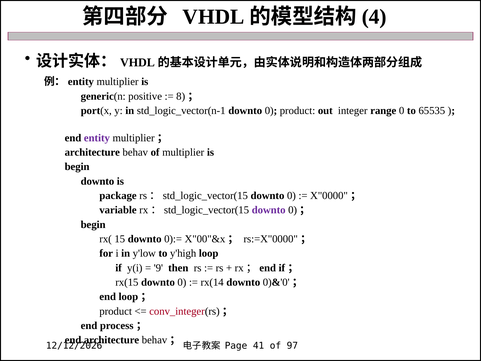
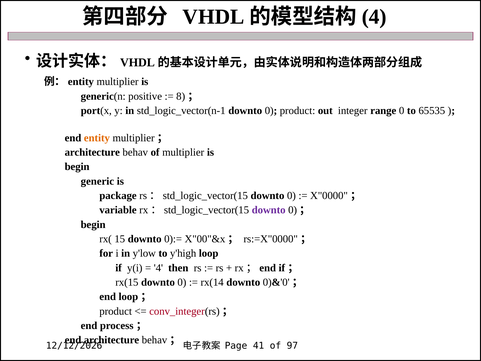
entity colour: purple -> orange (97, 138)
downto: downto -> generic (97, 181)
9: 9 -> 4 (158, 268)
